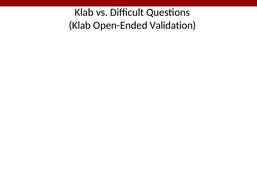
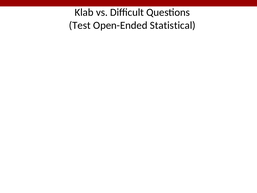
Klab: Klab -> Test (80, 25)
Validation: Validation -> Statistical (173, 25)
